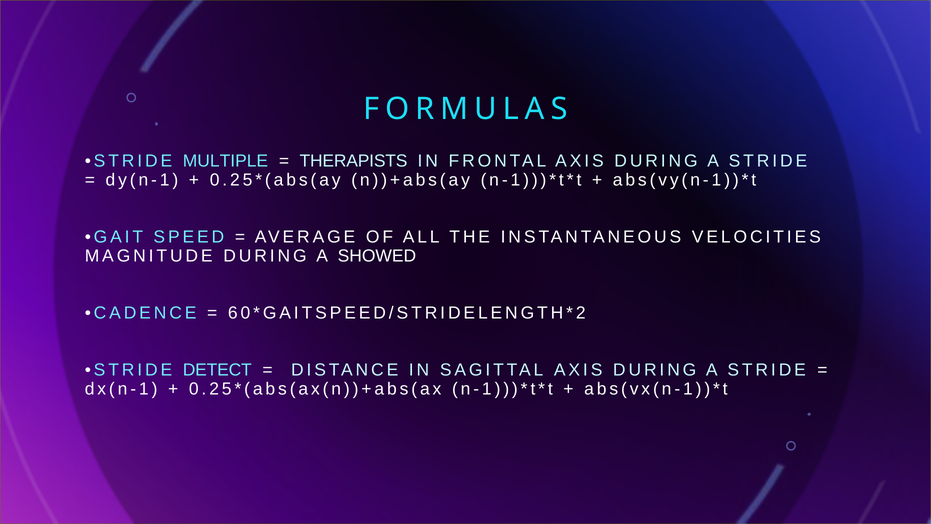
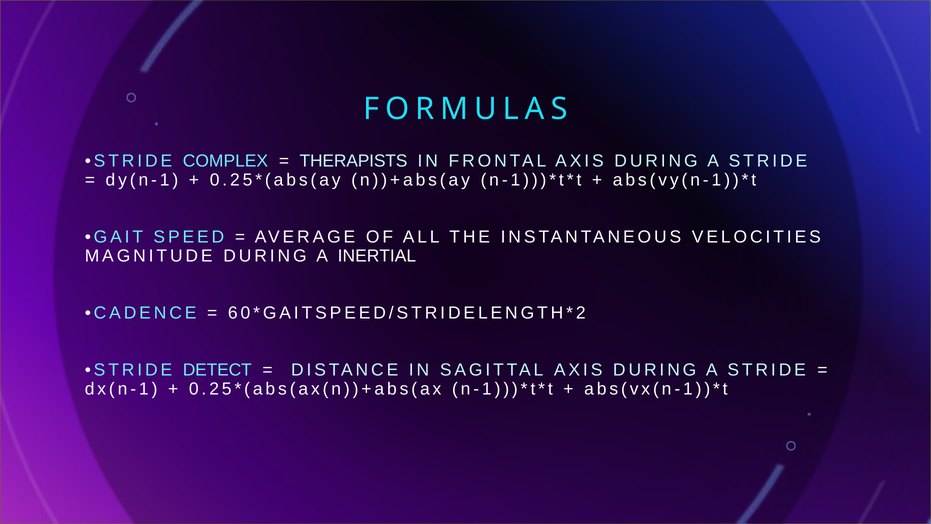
MULTIPLE: MULTIPLE -> COMPLEX (225, 161)
SHOWED: SHOWED -> INERTIAL (377, 256)
